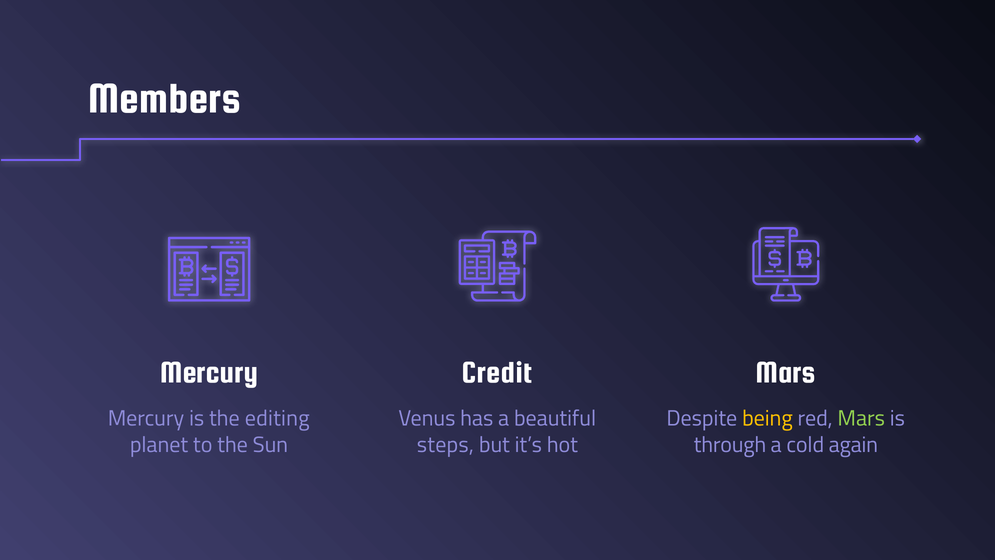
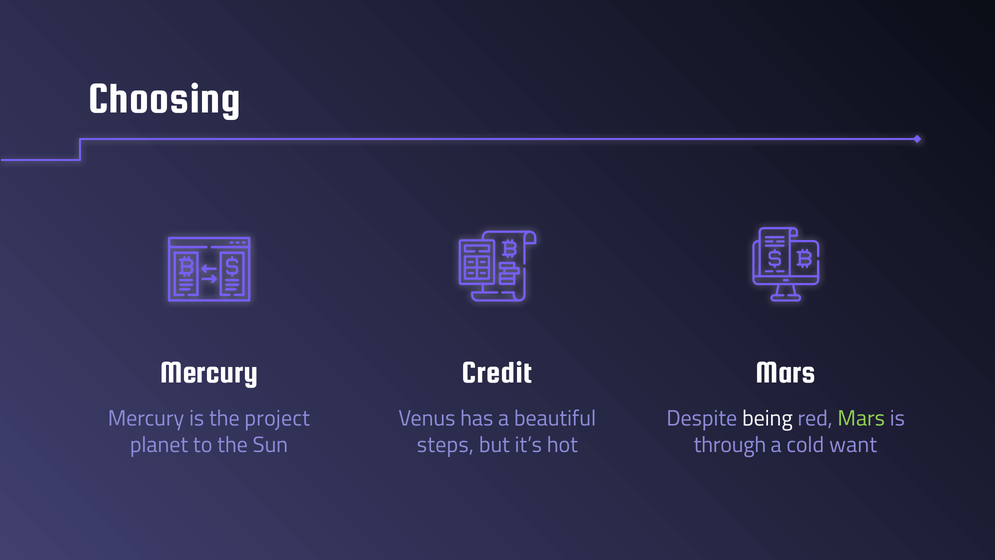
Members: Members -> Choosing (165, 98)
editing: editing -> project (277, 418)
being colour: yellow -> white (767, 418)
again: again -> want (853, 445)
